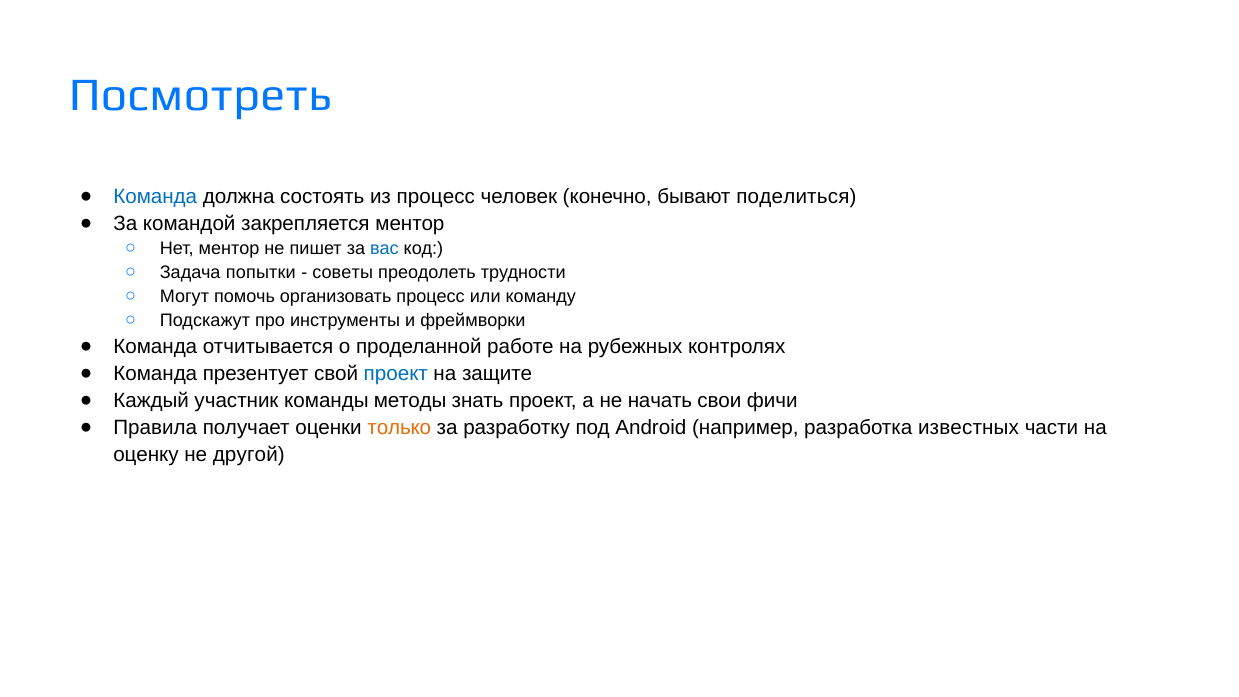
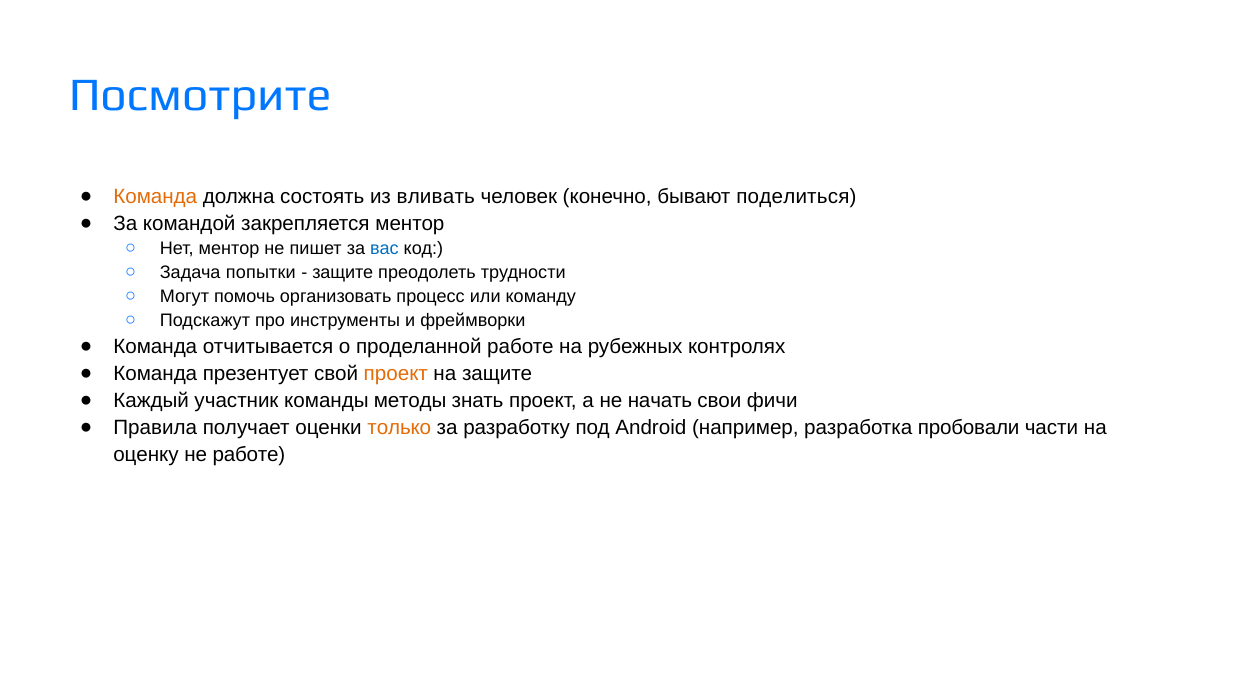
Посмотреть: Посмотреть -> Посмотрите (200, 95)
Команда colour: blue -> orange (155, 196)
из процесс: процесс -> вливать (436, 196)
советы: советы -> защите (343, 273)
проект colour: blue -> orange (396, 374)
известных: известных -> пробовали (969, 428)
не другой: другой -> работе (249, 455)
